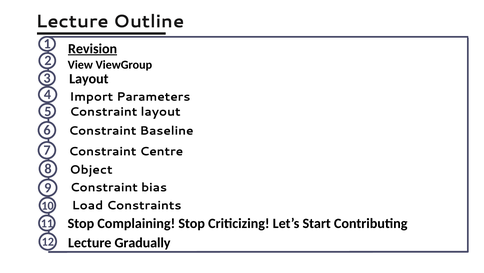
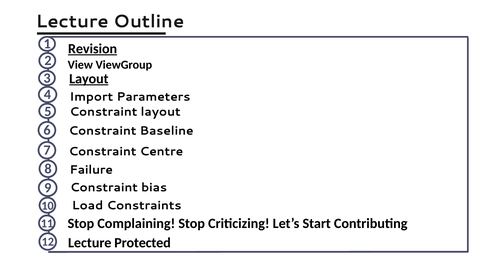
Layout underline: none -> present (89, 79)
Object: Object -> Failure (91, 169)
Gradually: Gradually -> Protected (143, 242)
